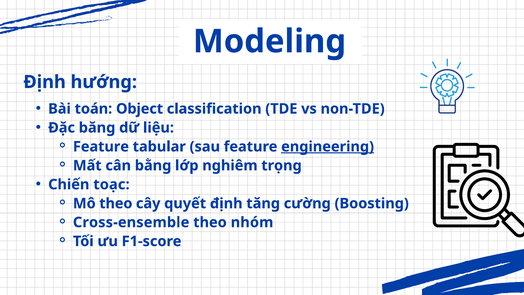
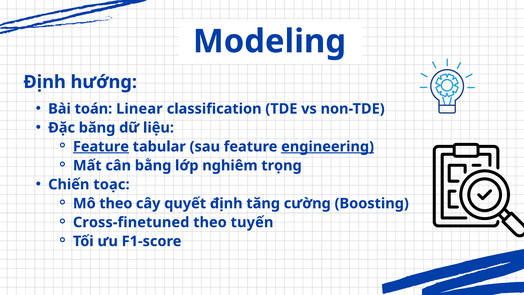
Object: Object -> Linear (139, 109)
Feature underline: none -> present (101, 147)
Cross-ensemble: Cross-ensemble -> Cross-finetuned (131, 222)
nhóm: nhóm -> tuyến (252, 222)
